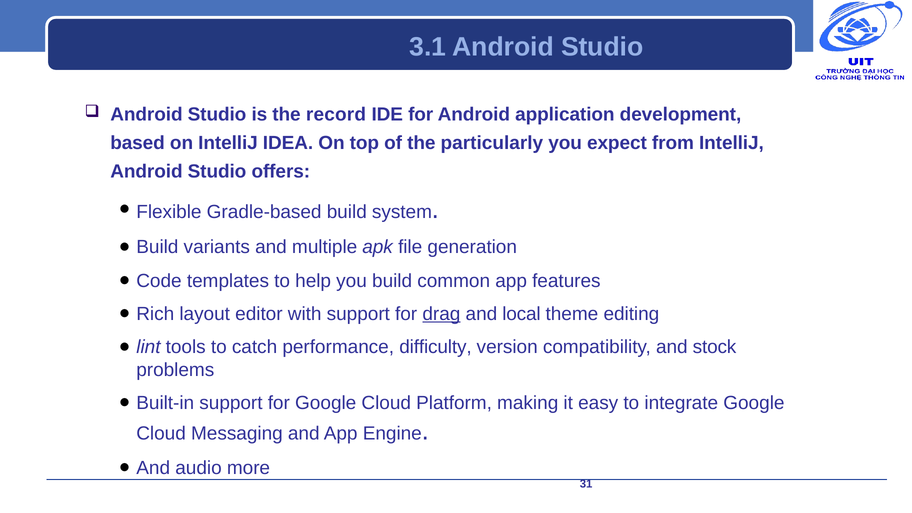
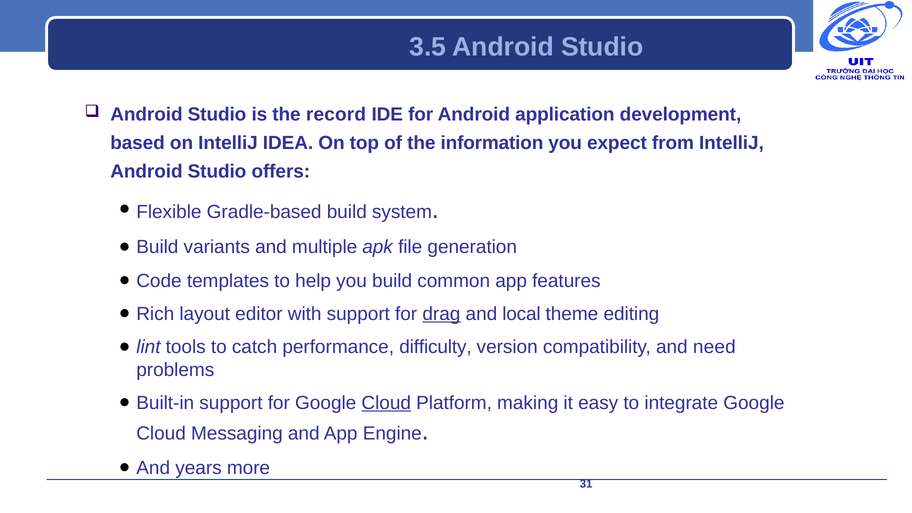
3.1: 3.1 -> 3.5 (428, 47)
particularly: particularly -> information (492, 143)
stock: stock -> need (714, 347)
Cloud underline: none -> present (386, 403)
audio: audio -> years (199, 468)
